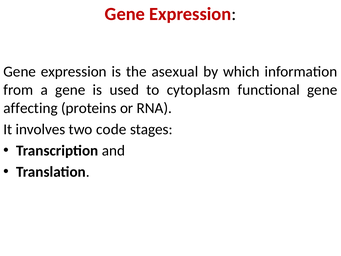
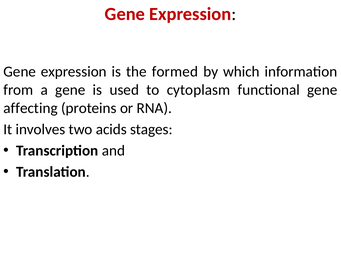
asexual: asexual -> formed (175, 72)
code: code -> acids (111, 129)
